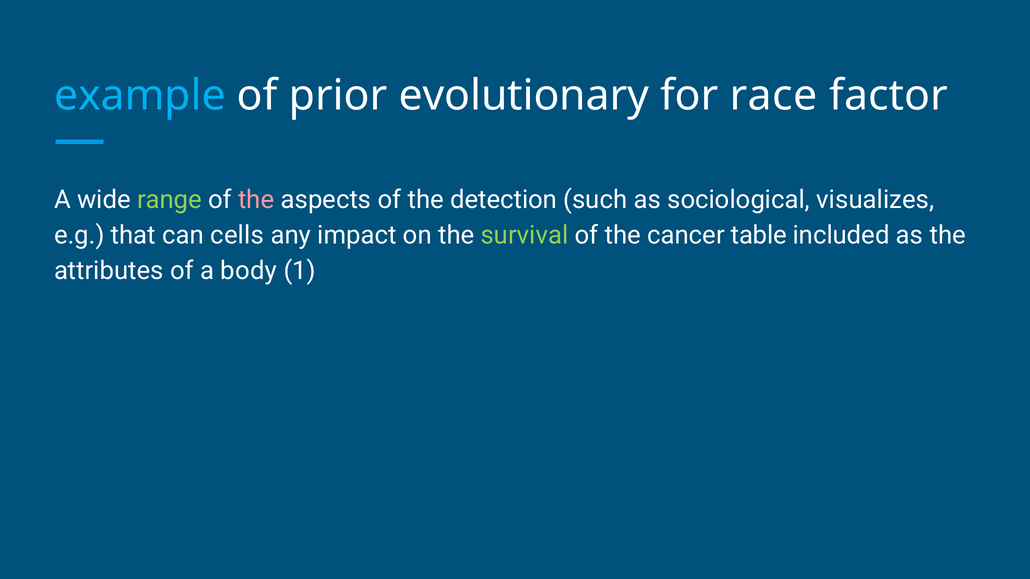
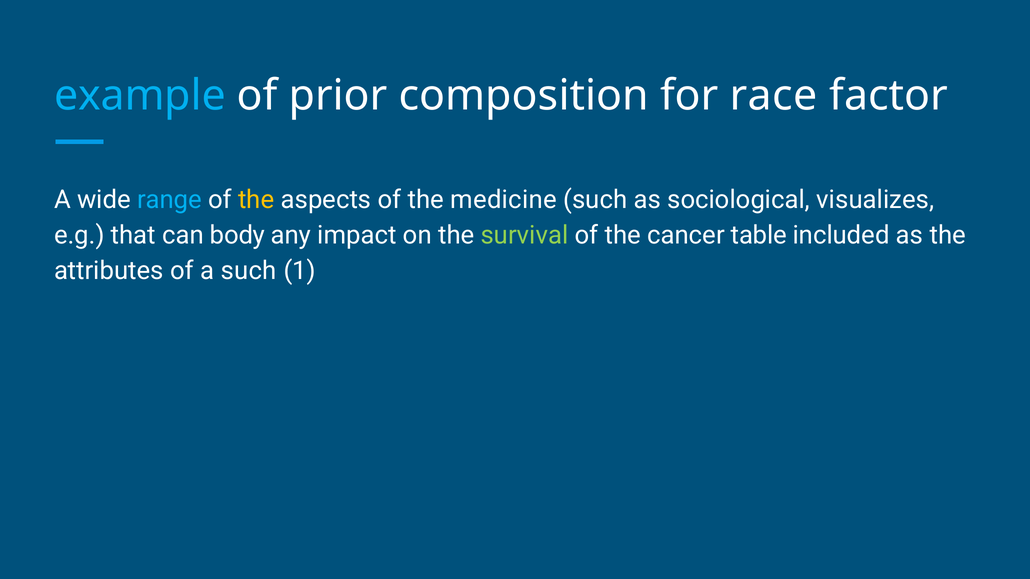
evolutionary: evolutionary -> composition (524, 96)
range colour: light green -> light blue (170, 200)
the colour: pink -> yellow (256, 200)
detection: detection -> medicine (504, 200)
cells: cells -> body (237, 235)
a body: body -> such (249, 271)
